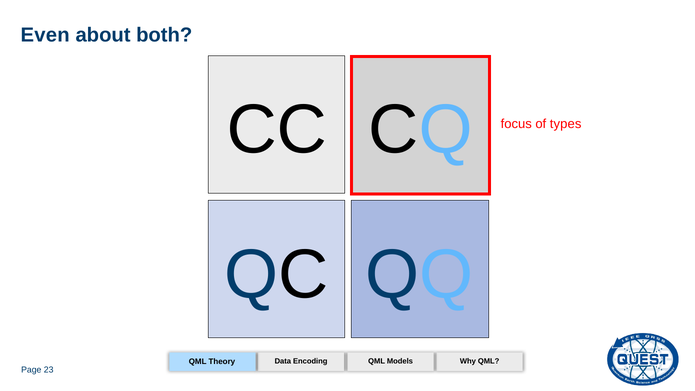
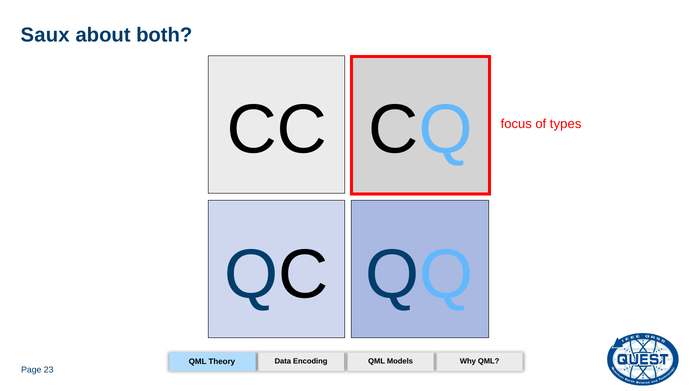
Even: Even -> Saux (45, 35)
